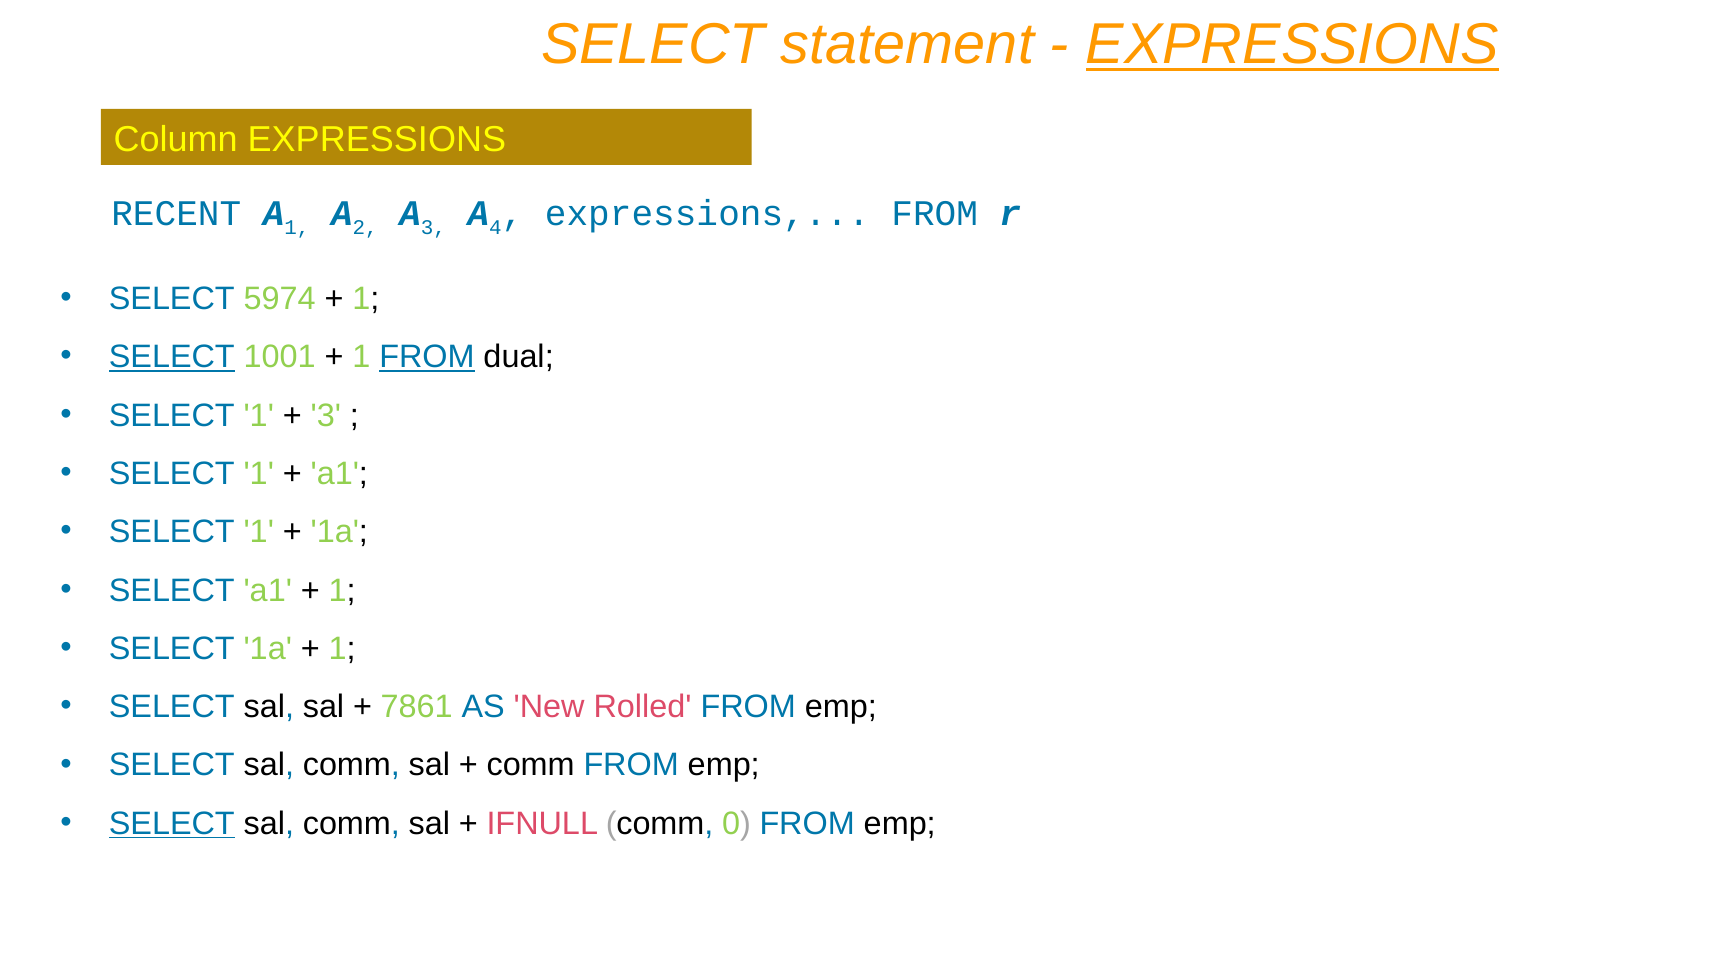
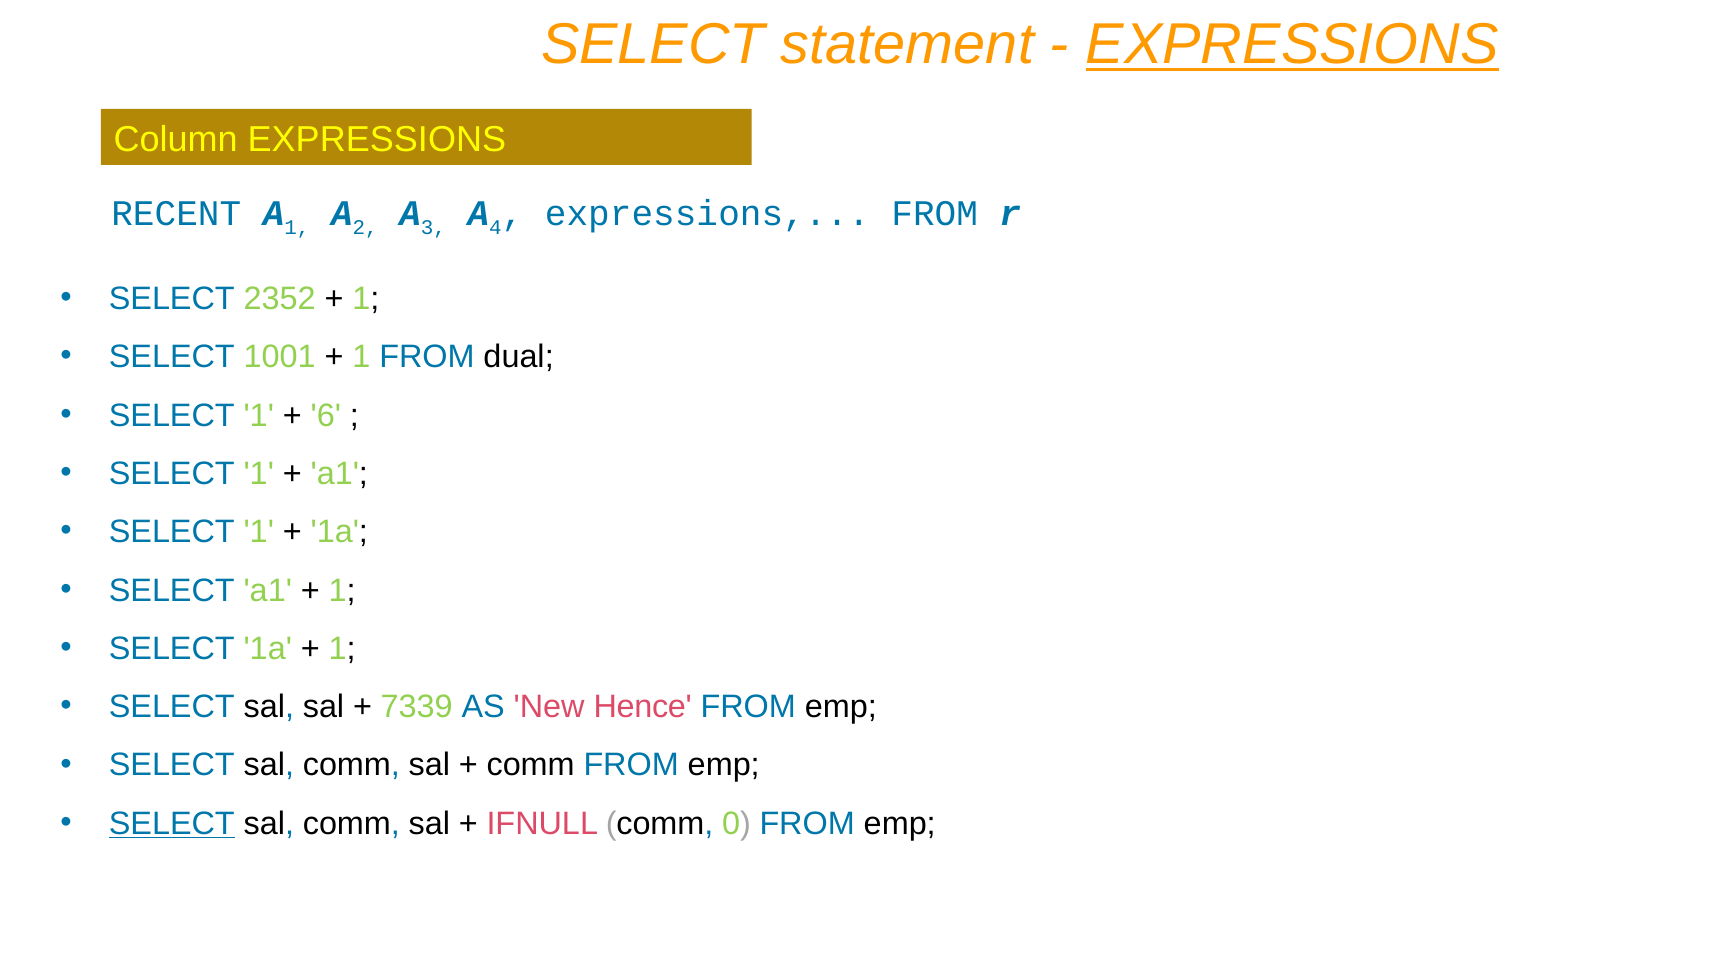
5974: 5974 -> 2352 (280, 299)
SELECT underline: present -> none (172, 357)
FROM underline: present -> none (427, 357)
3: 3 -> 6 (326, 415)
7861: 7861 -> 7339 (417, 707)
Rolled: Rolled -> Hence (643, 707)
